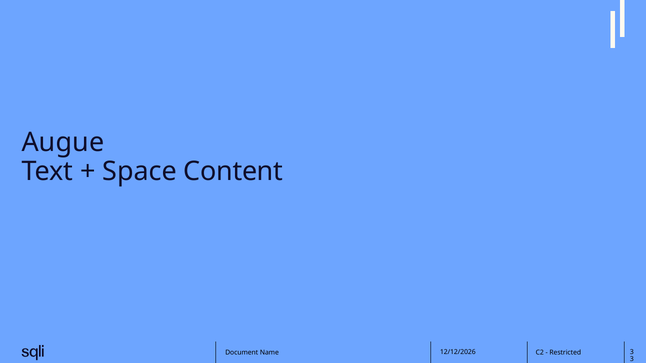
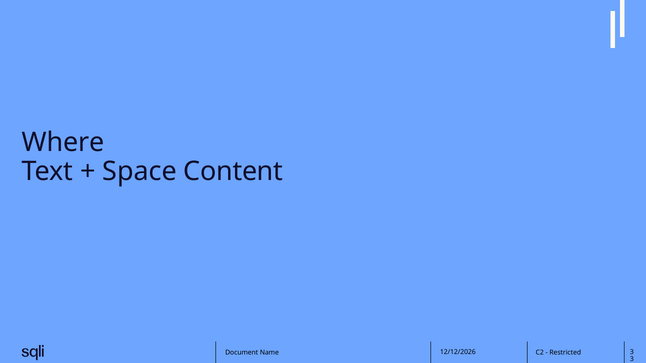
Augue: Augue -> Where (63, 143)
